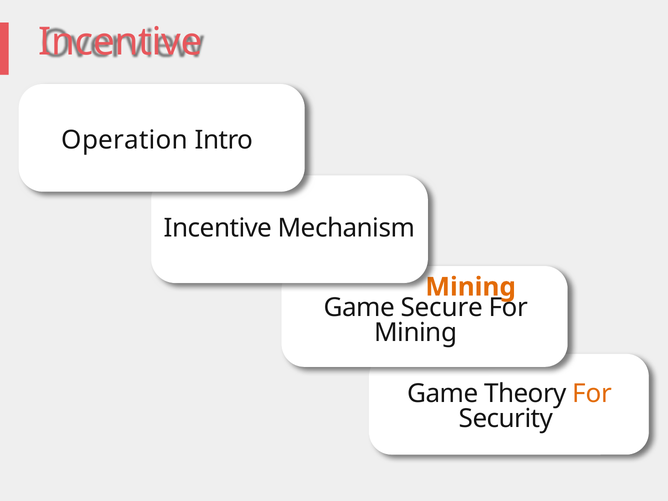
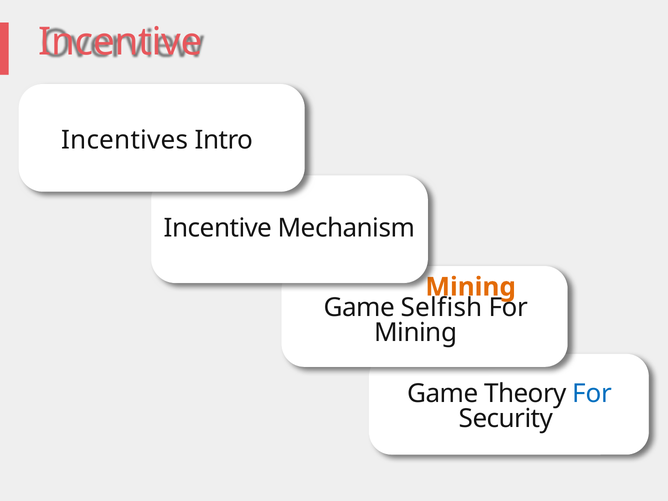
Operation: Operation -> Incentives (125, 140)
Secure: Secure -> Selfish (442, 307)
For colour: orange -> blue (592, 394)
